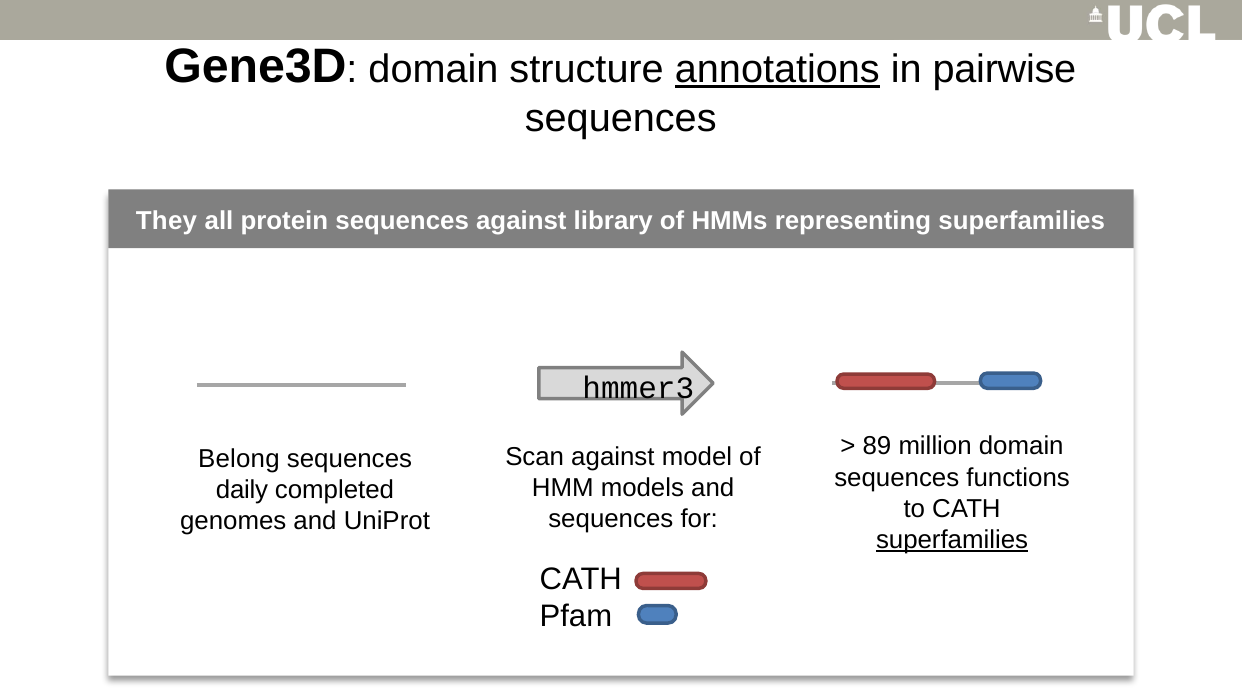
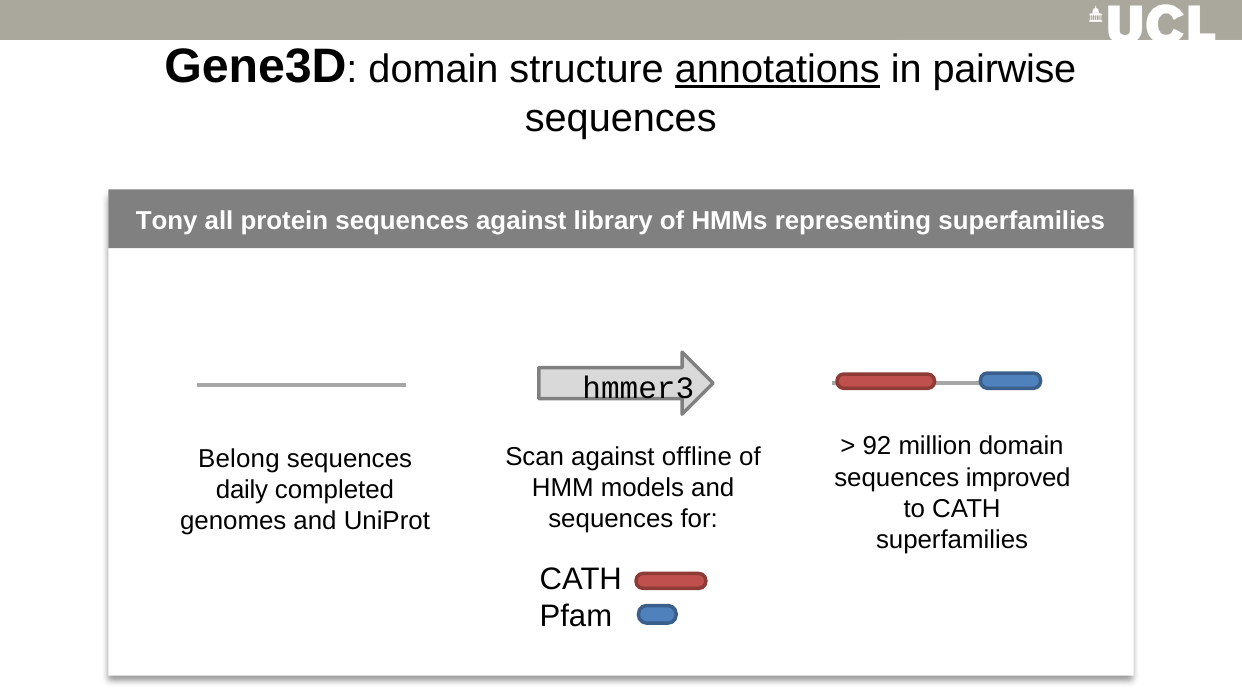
They: They -> Tony (167, 221)
89: 89 -> 92 (877, 446)
model: model -> offline (697, 457)
functions: functions -> improved (1018, 477)
superfamilies underline: present -> none (952, 539)
